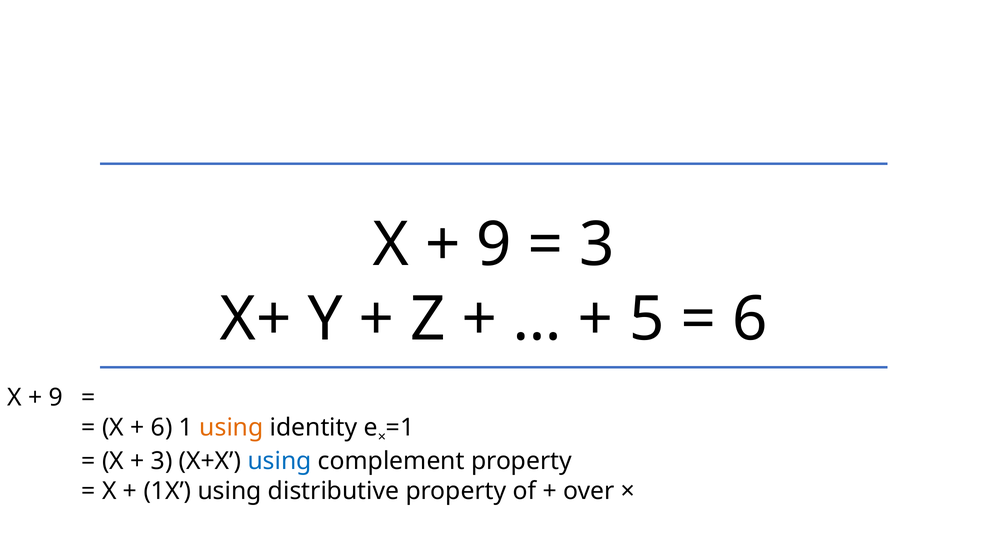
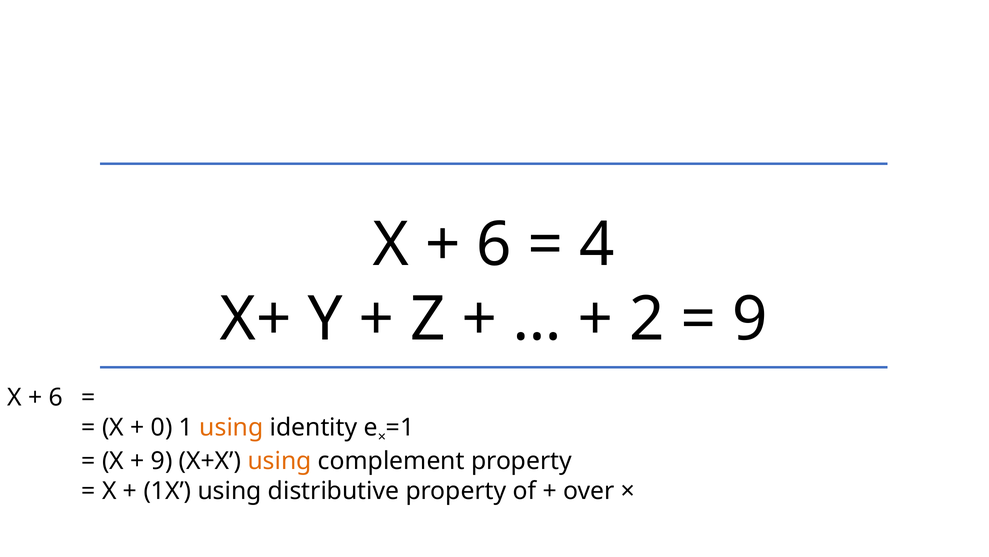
9: 9 -> 6 (494, 245)
3: 3 -> 4 (597, 245)
5: 5 -> 2 (647, 319)
6: 6 -> 9 (750, 319)
9: 9 -> 6 (56, 397)
6: 6 -> 0 (162, 427)
3: 3 -> 9 (162, 461)
using colour: blue -> orange (280, 461)
